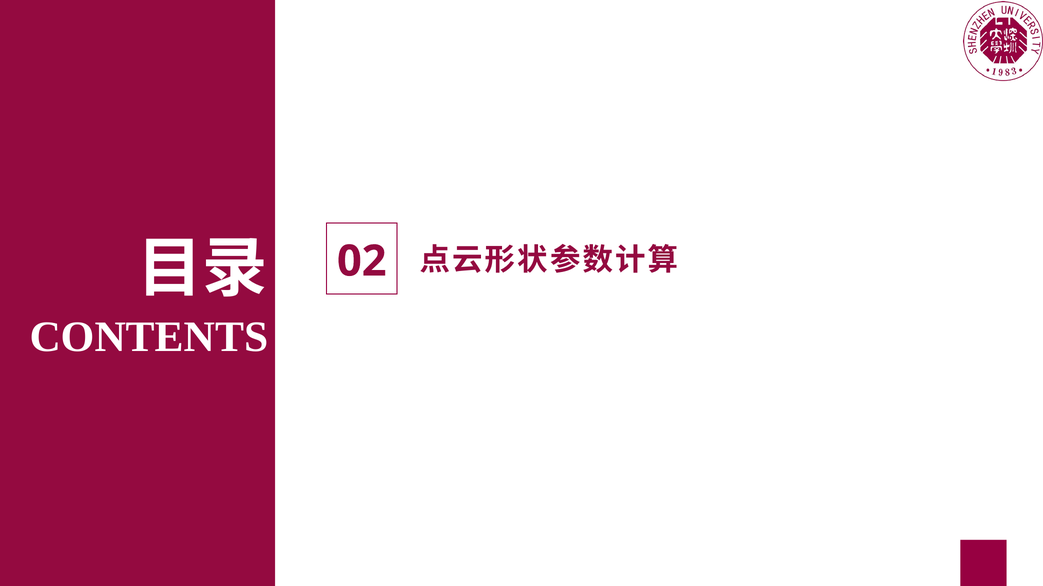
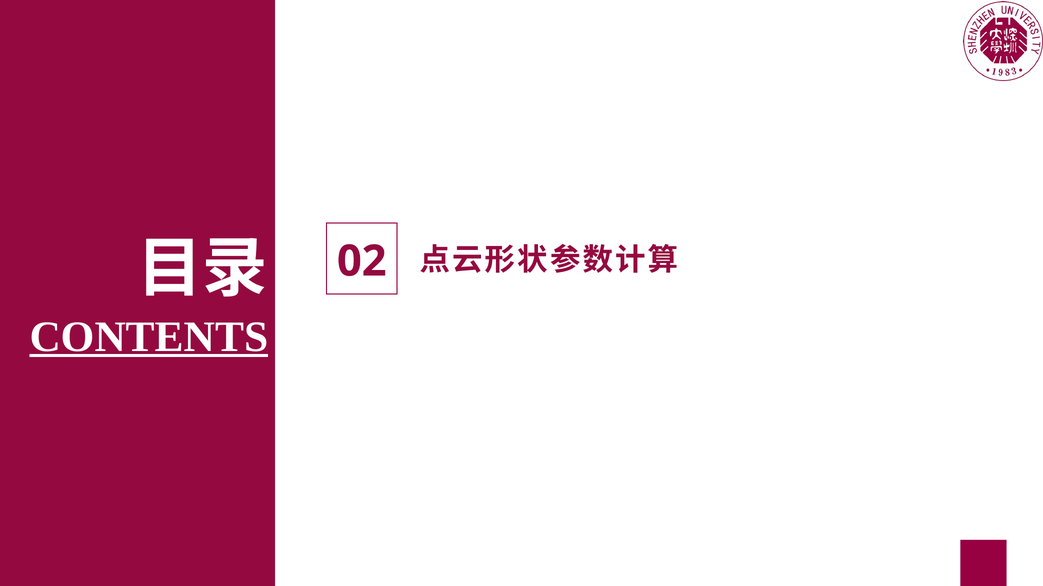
CONTENTS underline: none -> present (149, 337)
